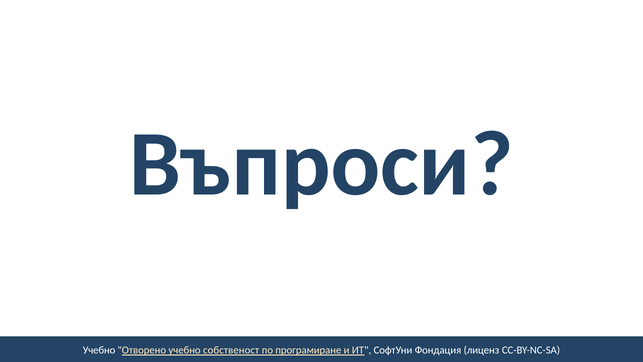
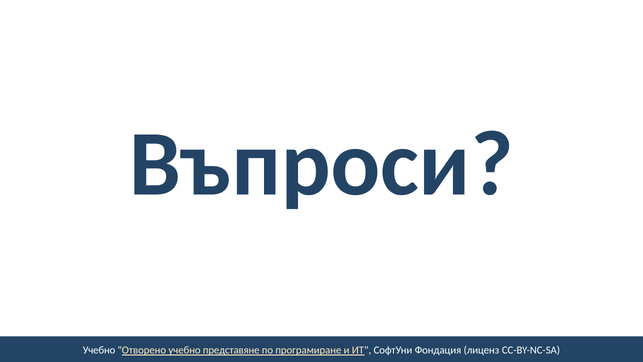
собственост: собственост -> представяне (231, 350)
